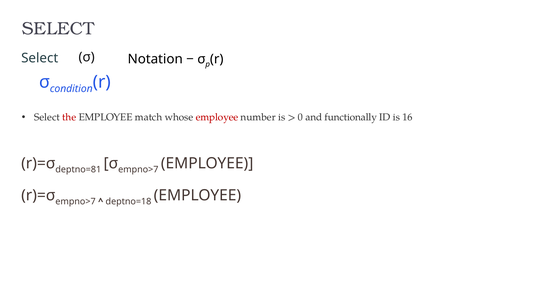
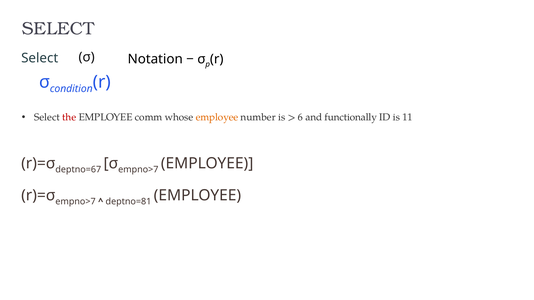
match: match -> comm (149, 117)
employee colour: red -> orange (217, 117)
0: 0 -> 6 (300, 117)
16: 16 -> 11 (407, 117)
deptno=81: deptno=81 -> deptno=67 (78, 170)
deptno=18: deptno=18 -> deptno=81 (128, 202)
